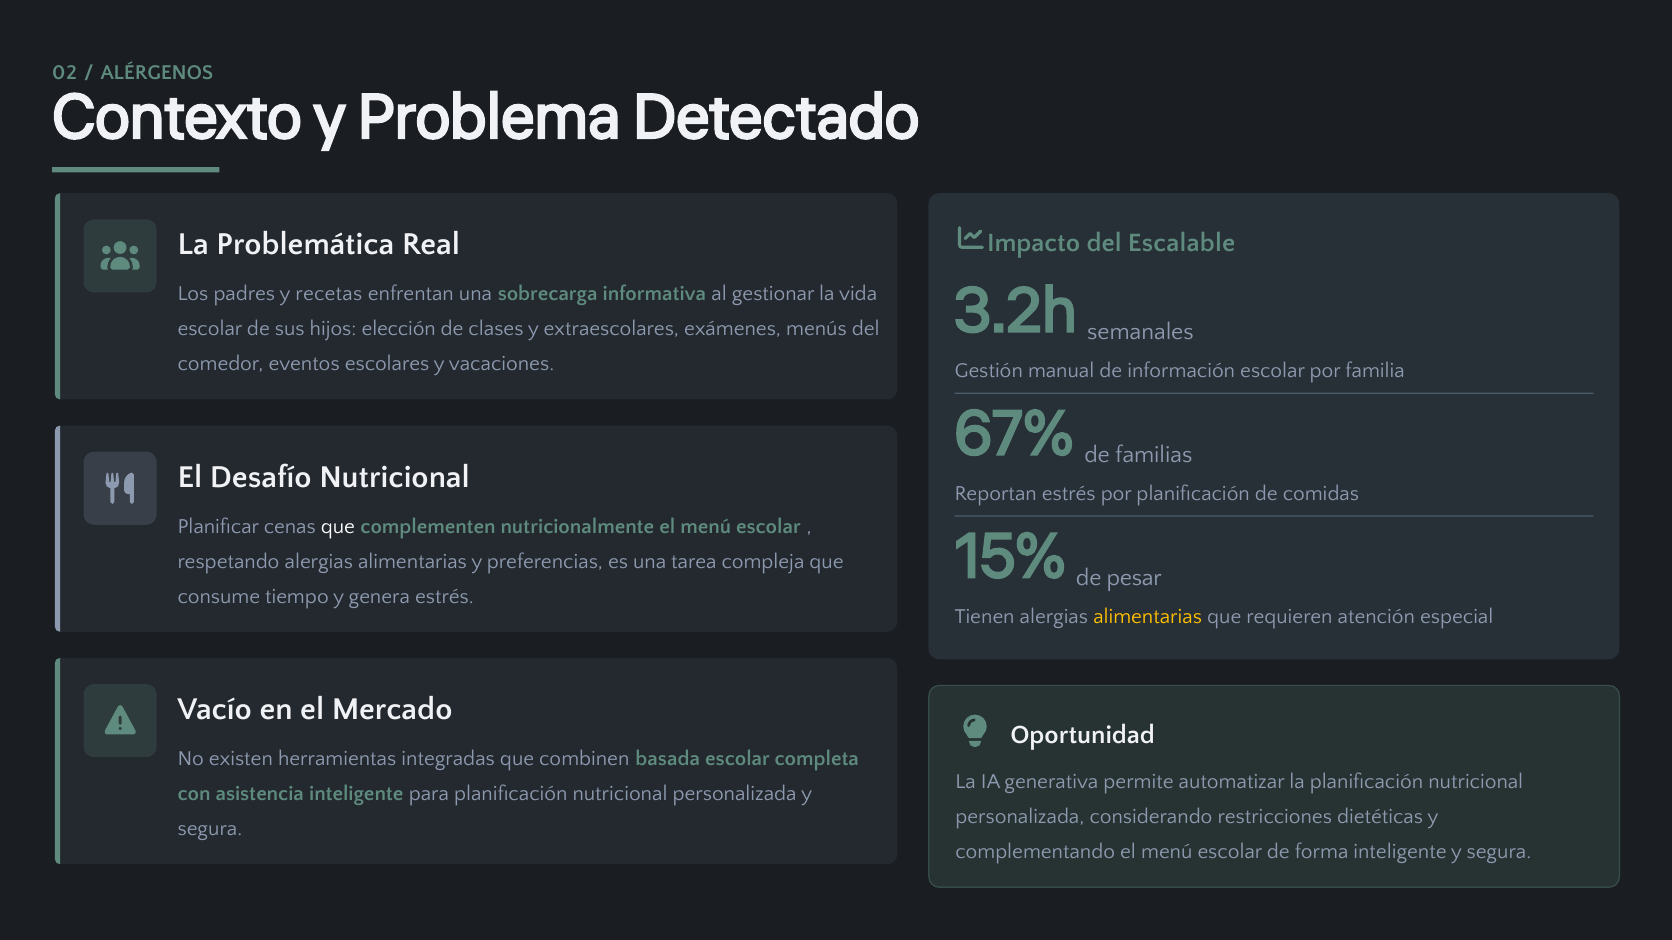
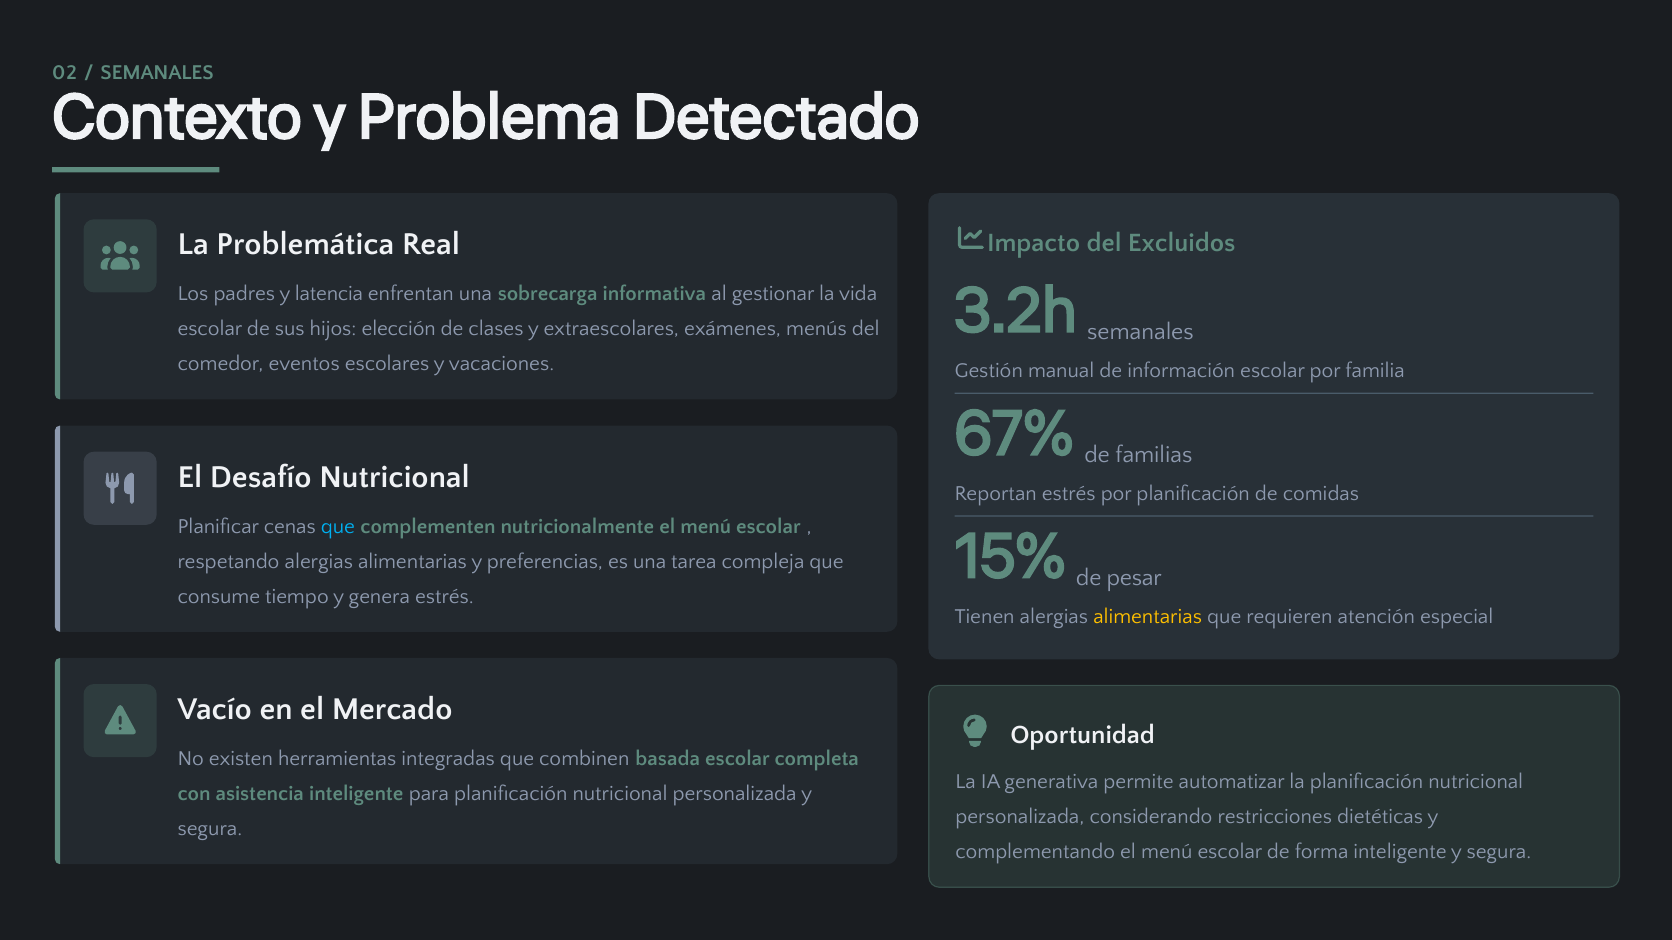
ALÉRGENOS: ALÉRGENOS -> SEMANALES (157, 73)
Escalable: Escalable -> Excluidos (1182, 243)
recetas: recetas -> latencia (329, 294)
que colour: white -> light blue (338, 526)
